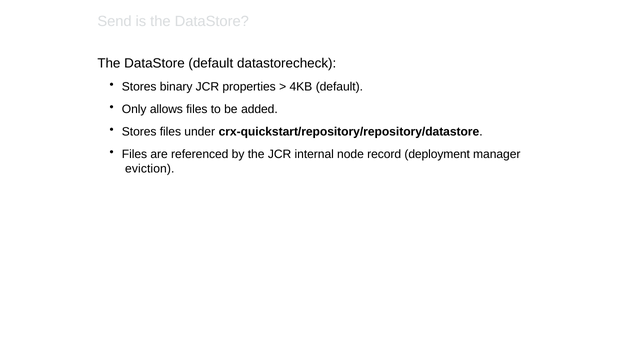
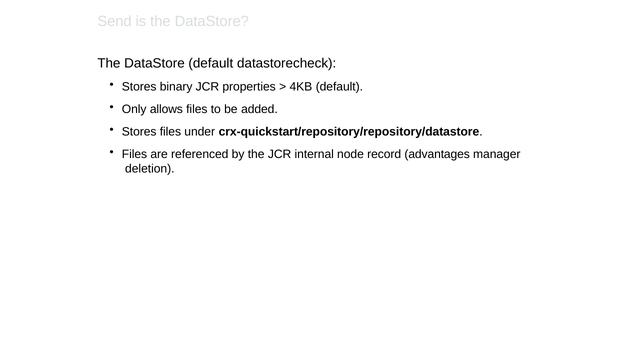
deployment: deployment -> advantages (437, 154)
eviction: eviction -> deletion (150, 169)
